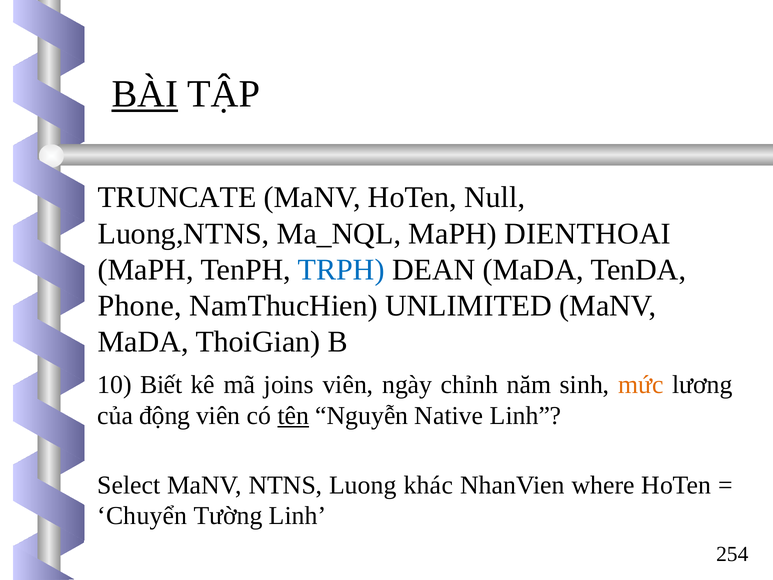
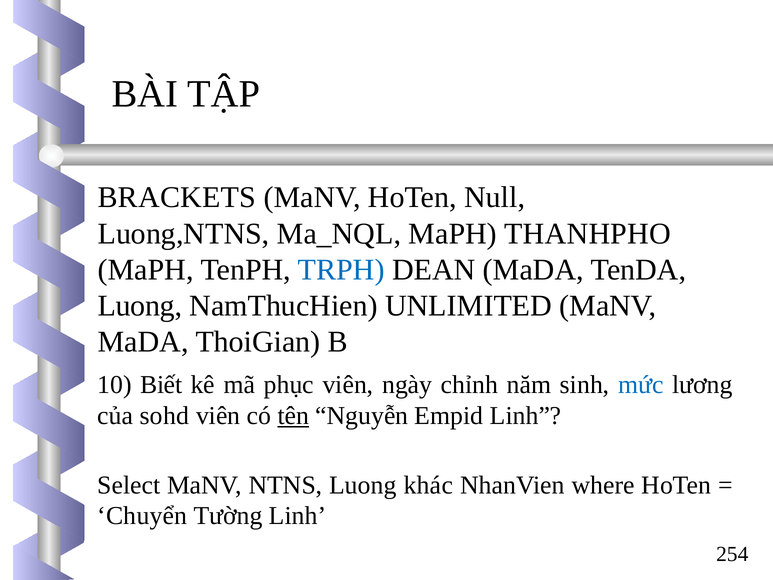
BÀI underline: present -> none (145, 94)
TRUNCATE: TRUNCATE -> BRACKETS (177, 197)
DIENTHOAI: DIENTHOAI -> THANHPHO (588, 233)
Phone: Phone -> Luong (140, 306)
joins: joins -> phục (289, 384)
mức colour: orange -> blue (641, 384)
động: động -> sohd (164, 415)
Native: Native -> Empid (449, 415)
